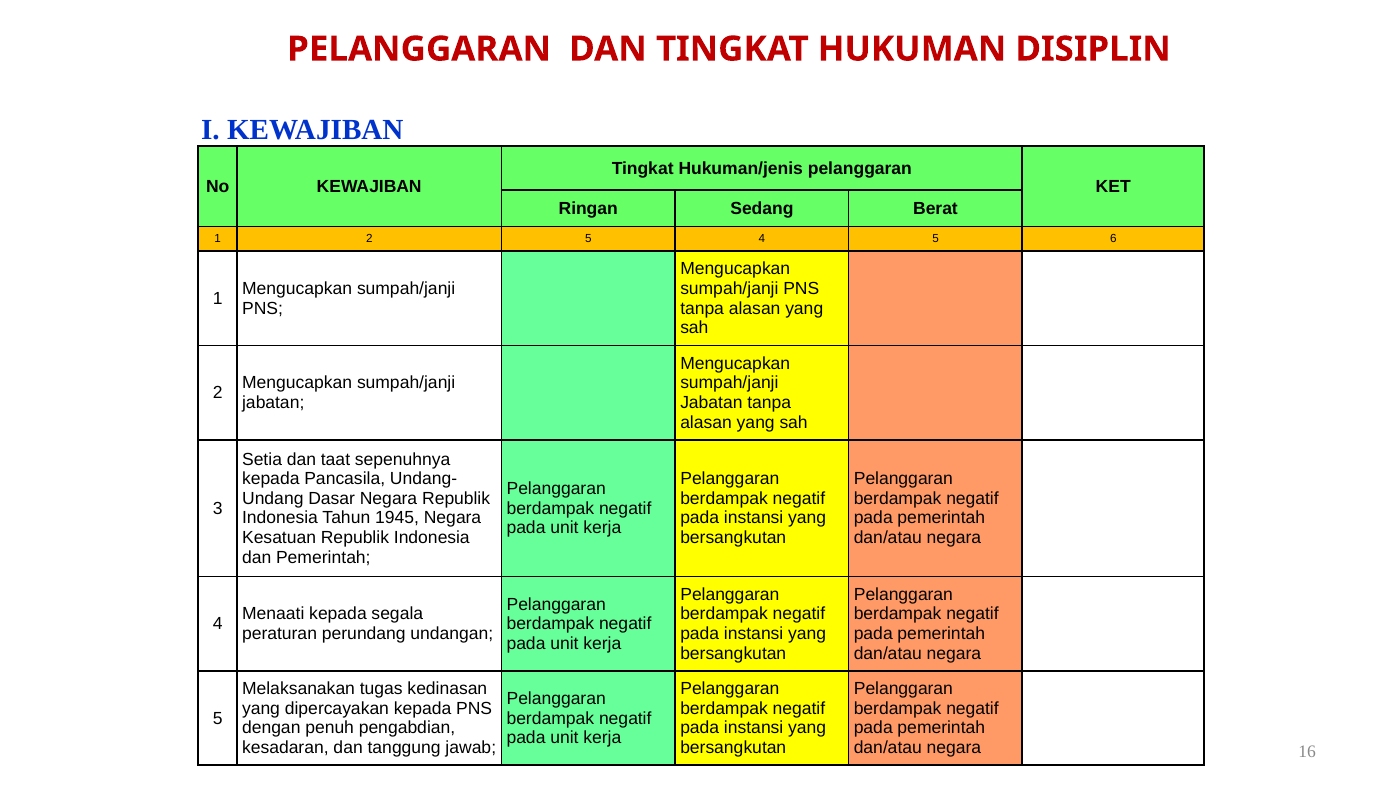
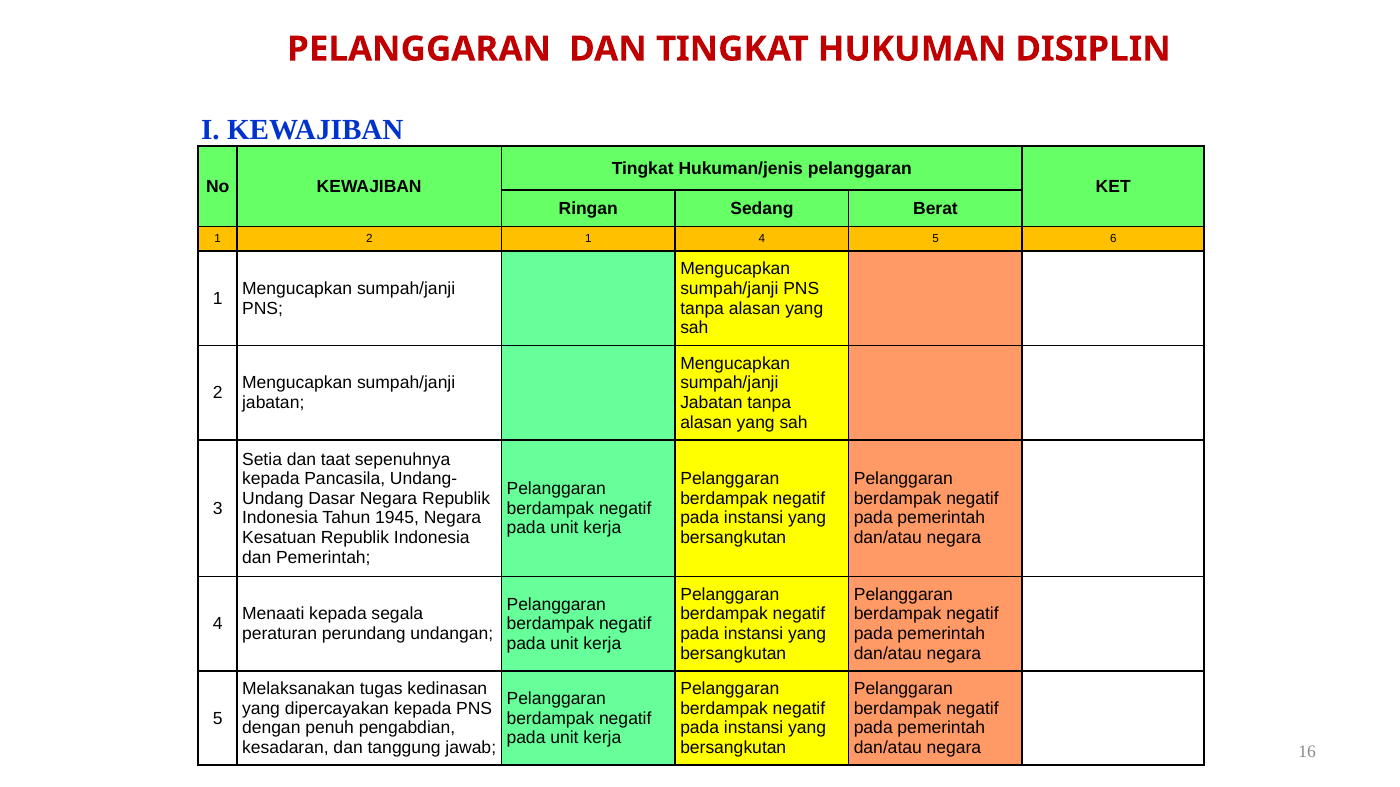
2 5: 5 -> 1 (588, 239)
